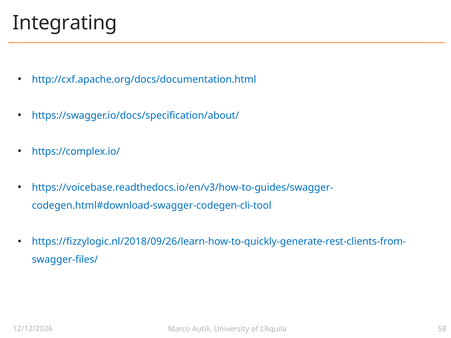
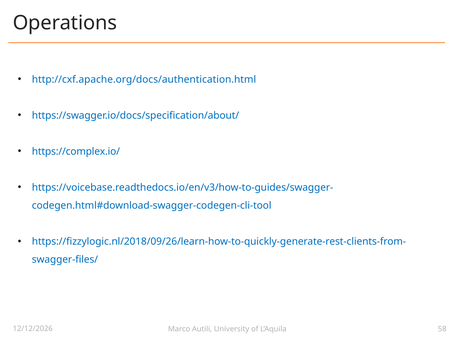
Integrating: Integrating -> Operations (65, 23)
http://cxf.apache.org/docs/documentation.html: http://cxf.apache.org/docs/documentation.html -> http://cxf.apache.org/docs/authentication.html (144, 80)
